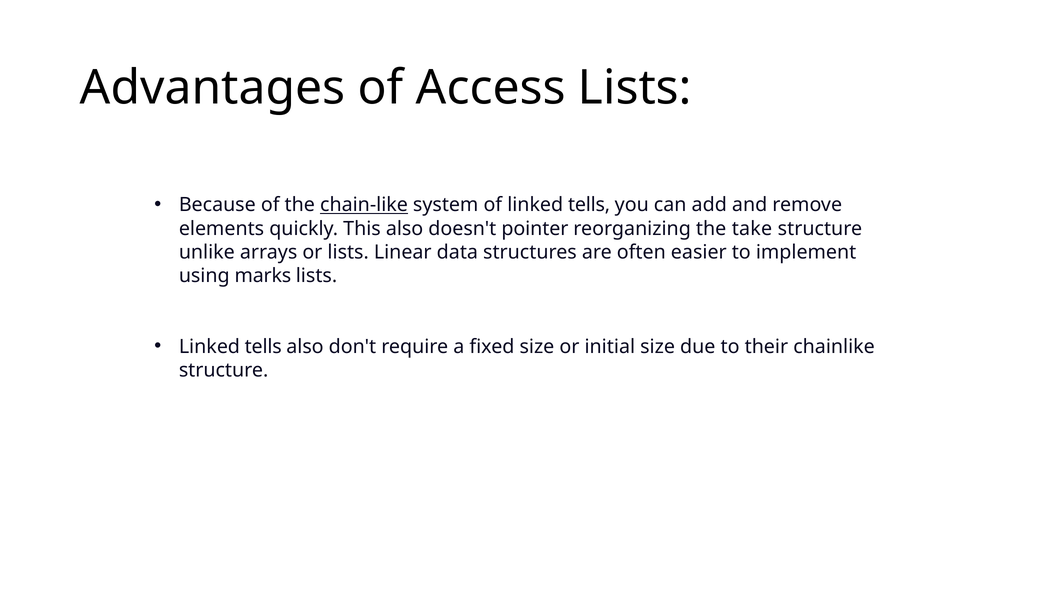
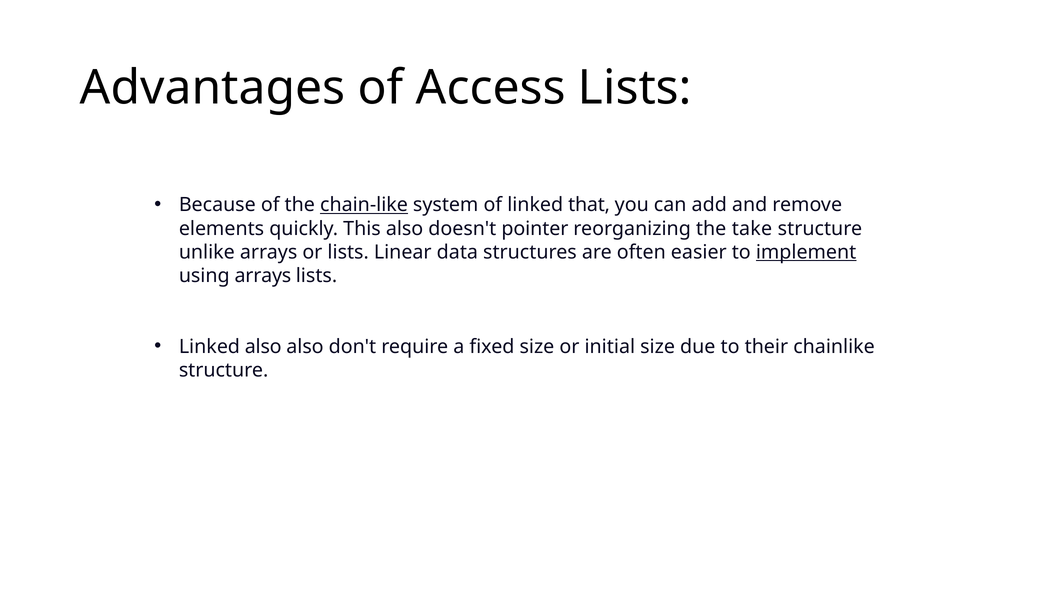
of linked tells: tells -> that (589, 205)
implement underline: none -> present (806, 252)
using marks: marks -> arrays (263, 276)
tells: tells -> also (263, 347)
